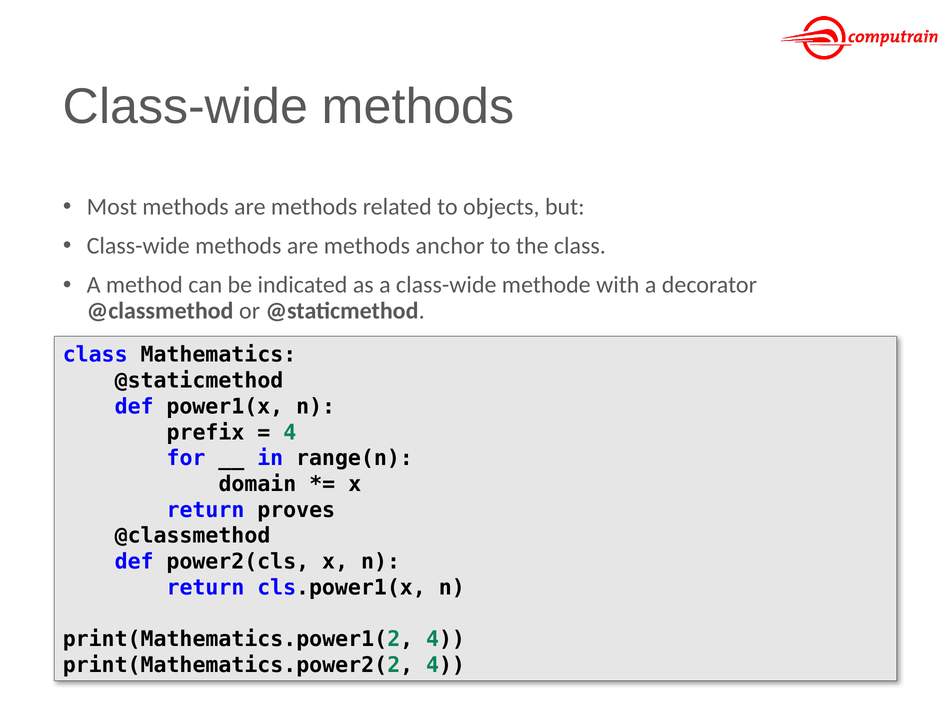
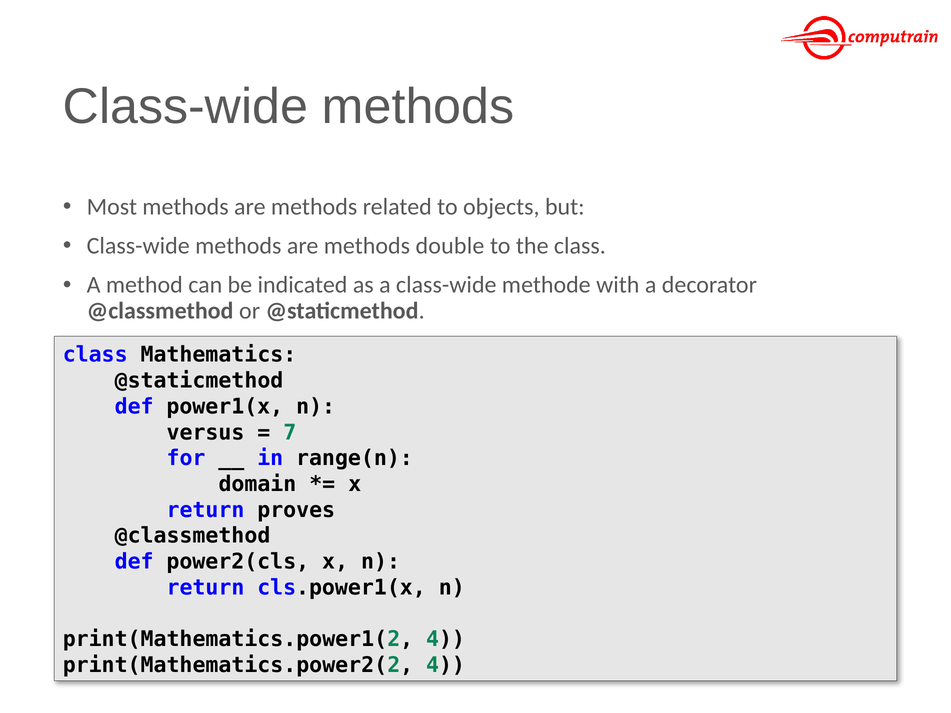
anchor: anchor -> double (450, 246)
prefix: prefix -> versus (205, 432)
4: 4 -> 7 (290, 432)
